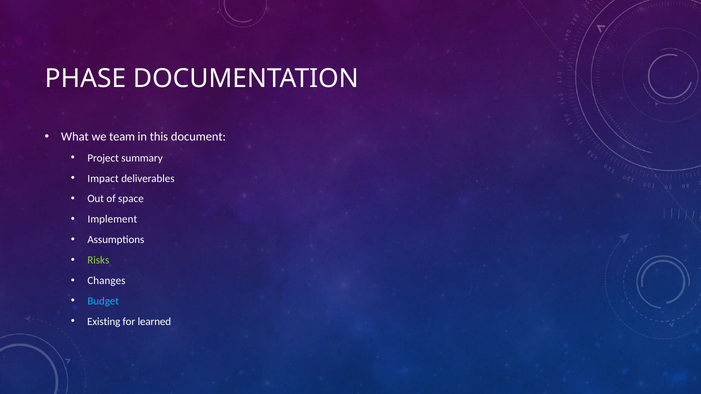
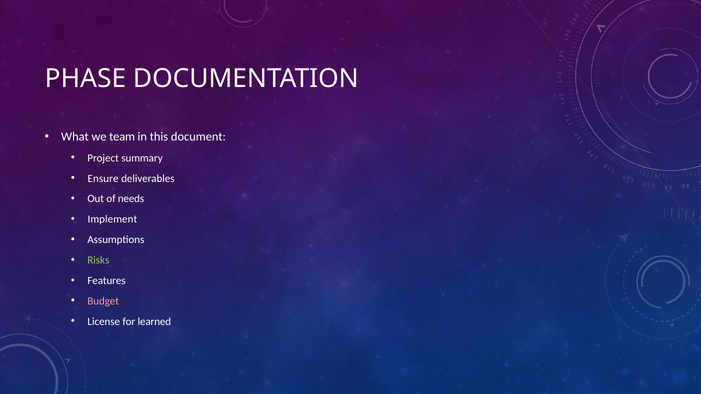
Impact: Impact -> Ensure (103, 179)
space: space -> needs (131, 199)
Changes: Changes -> Features (107, 281)
Budget colour: light blue -> pink (103, 301)
Existing: Existing -> License (104, 322)
